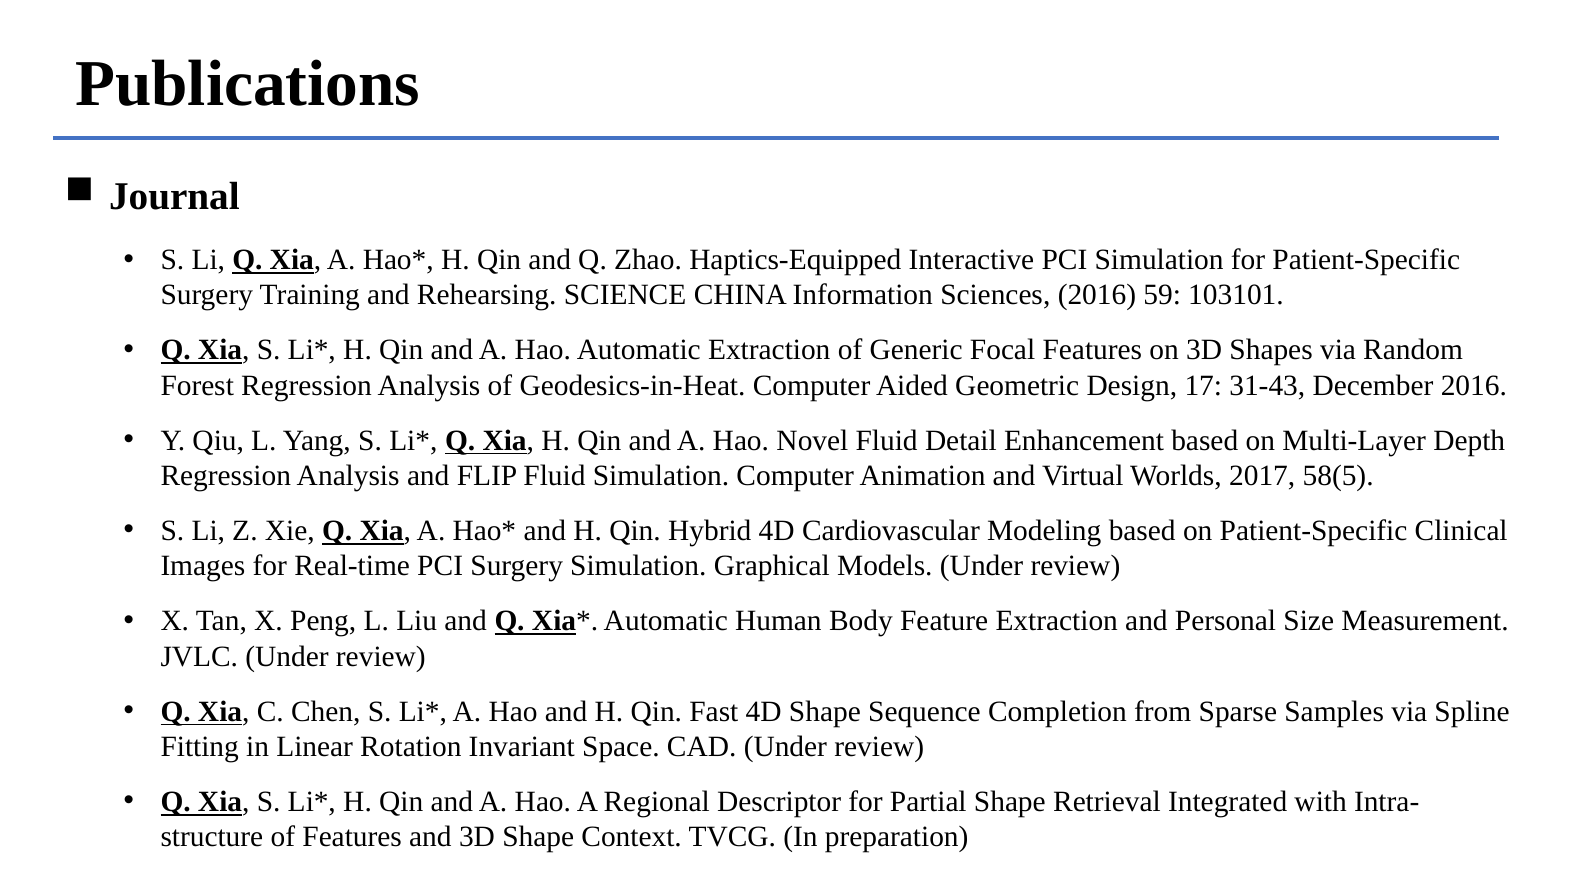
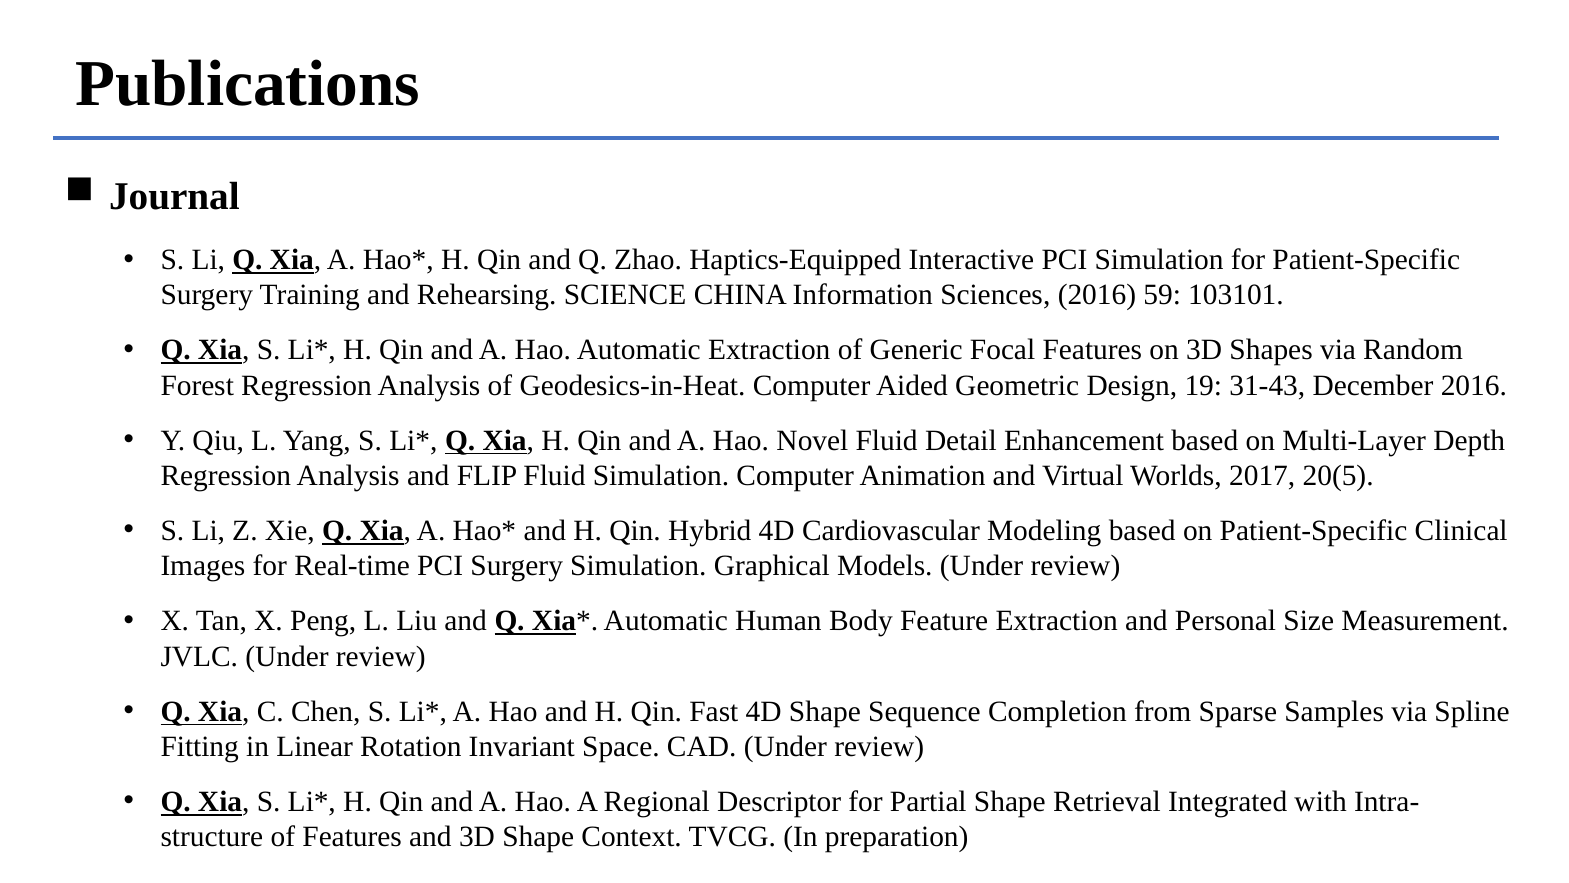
17: 17 -> 19 (1203, 385)
58(5: 58(5 -> 20(5 (1338, 476)
